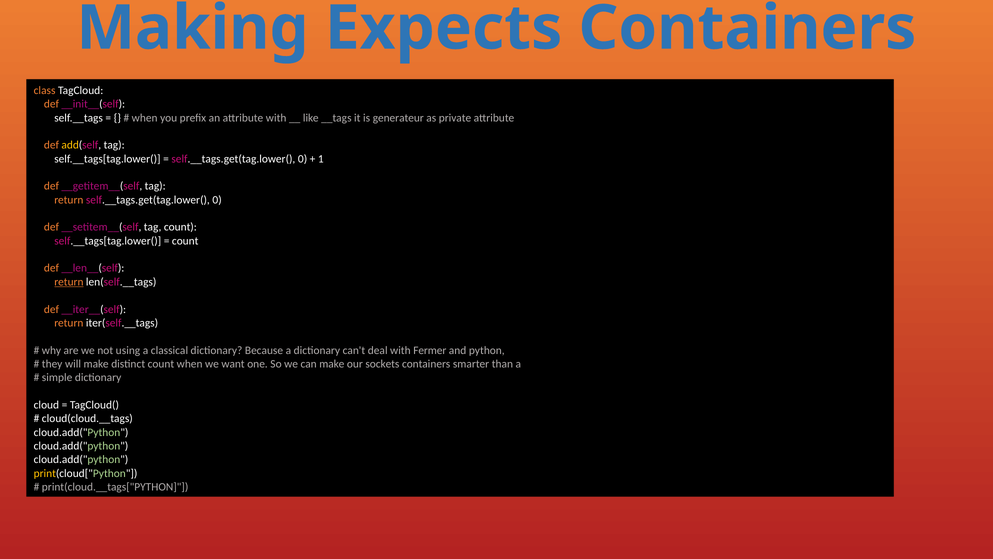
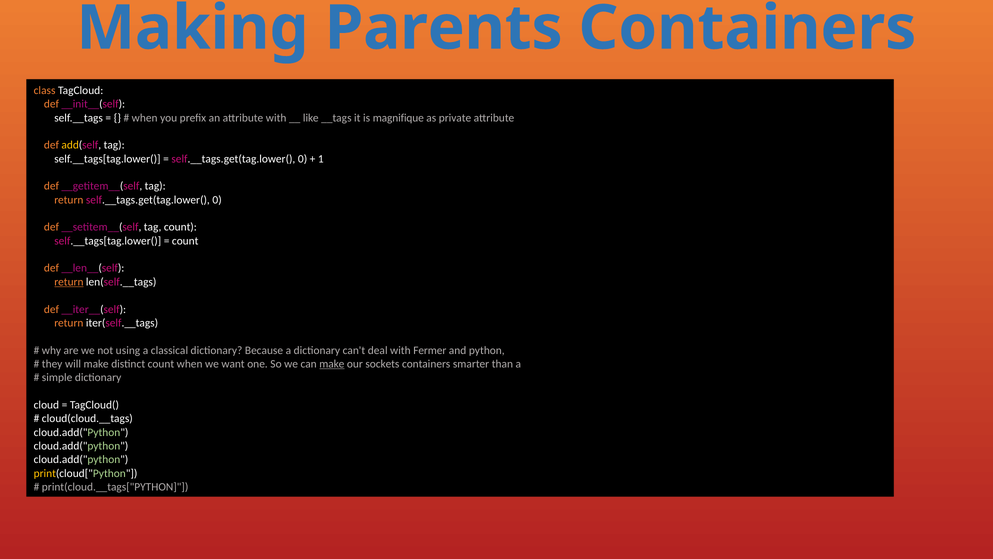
Expects: Expects -> Parents (444, 28)
generateur: generateur -> magnifique (398, 118)
make underline: none -> present (332, 364)
